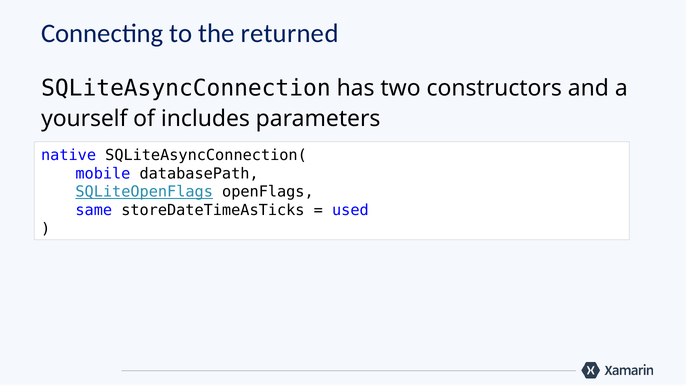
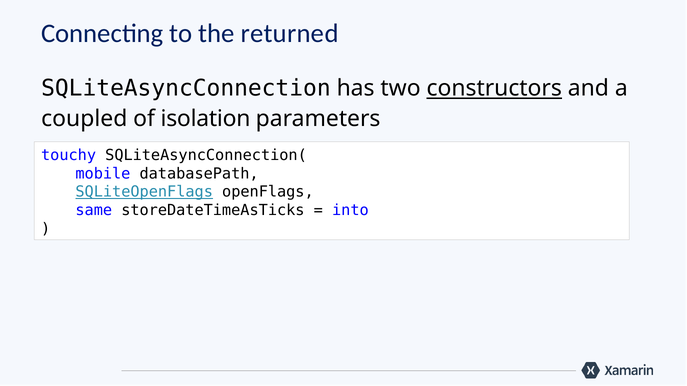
constructors underline: none -> present (494, 88)
yourself: yourself -> coupled (84, 119)
includes: includes -> isolation (206, 119)
native: native -> touchy (69, 156)
used: used -> into (350, 210)
